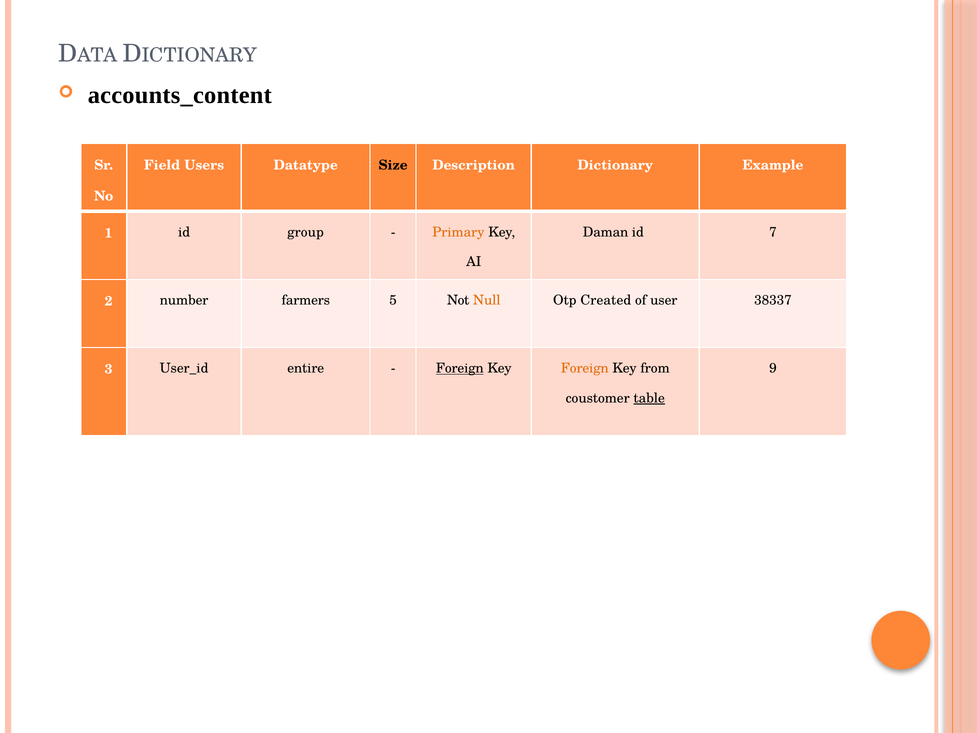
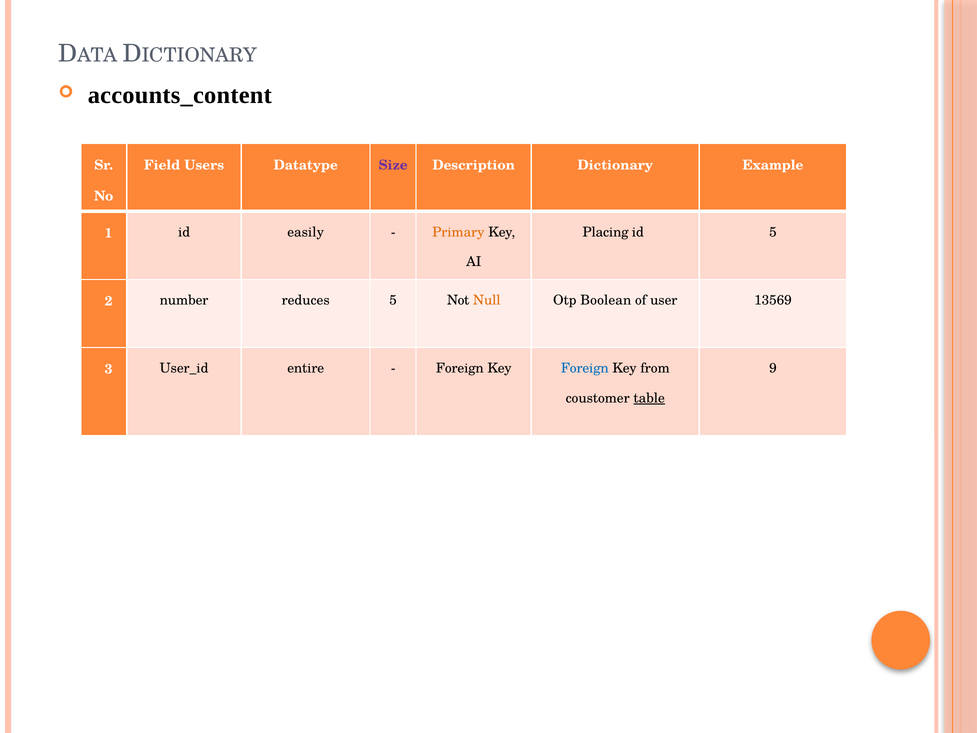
Size colour: black -> purple (393, 165)
Daman: Daman -> Placing (606, 232)
id 7: 7 -> 5 (773, 232)
group: group -> easily (306, 232)
farmers: farmers -> reduces (306, 300)
Created: Created -> Boolean (606, 300)
38337: 38337 -> 13569 (773, 300)
Foreign underline: present -> none (460, 368)
Foreign colour: orange -> blue (585, 368)
